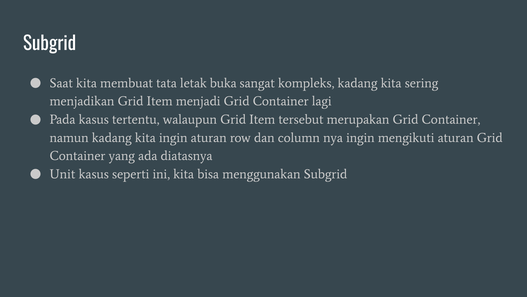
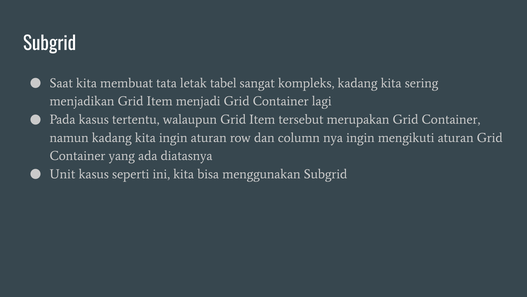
buka: buka -> tabel (223, 83)
